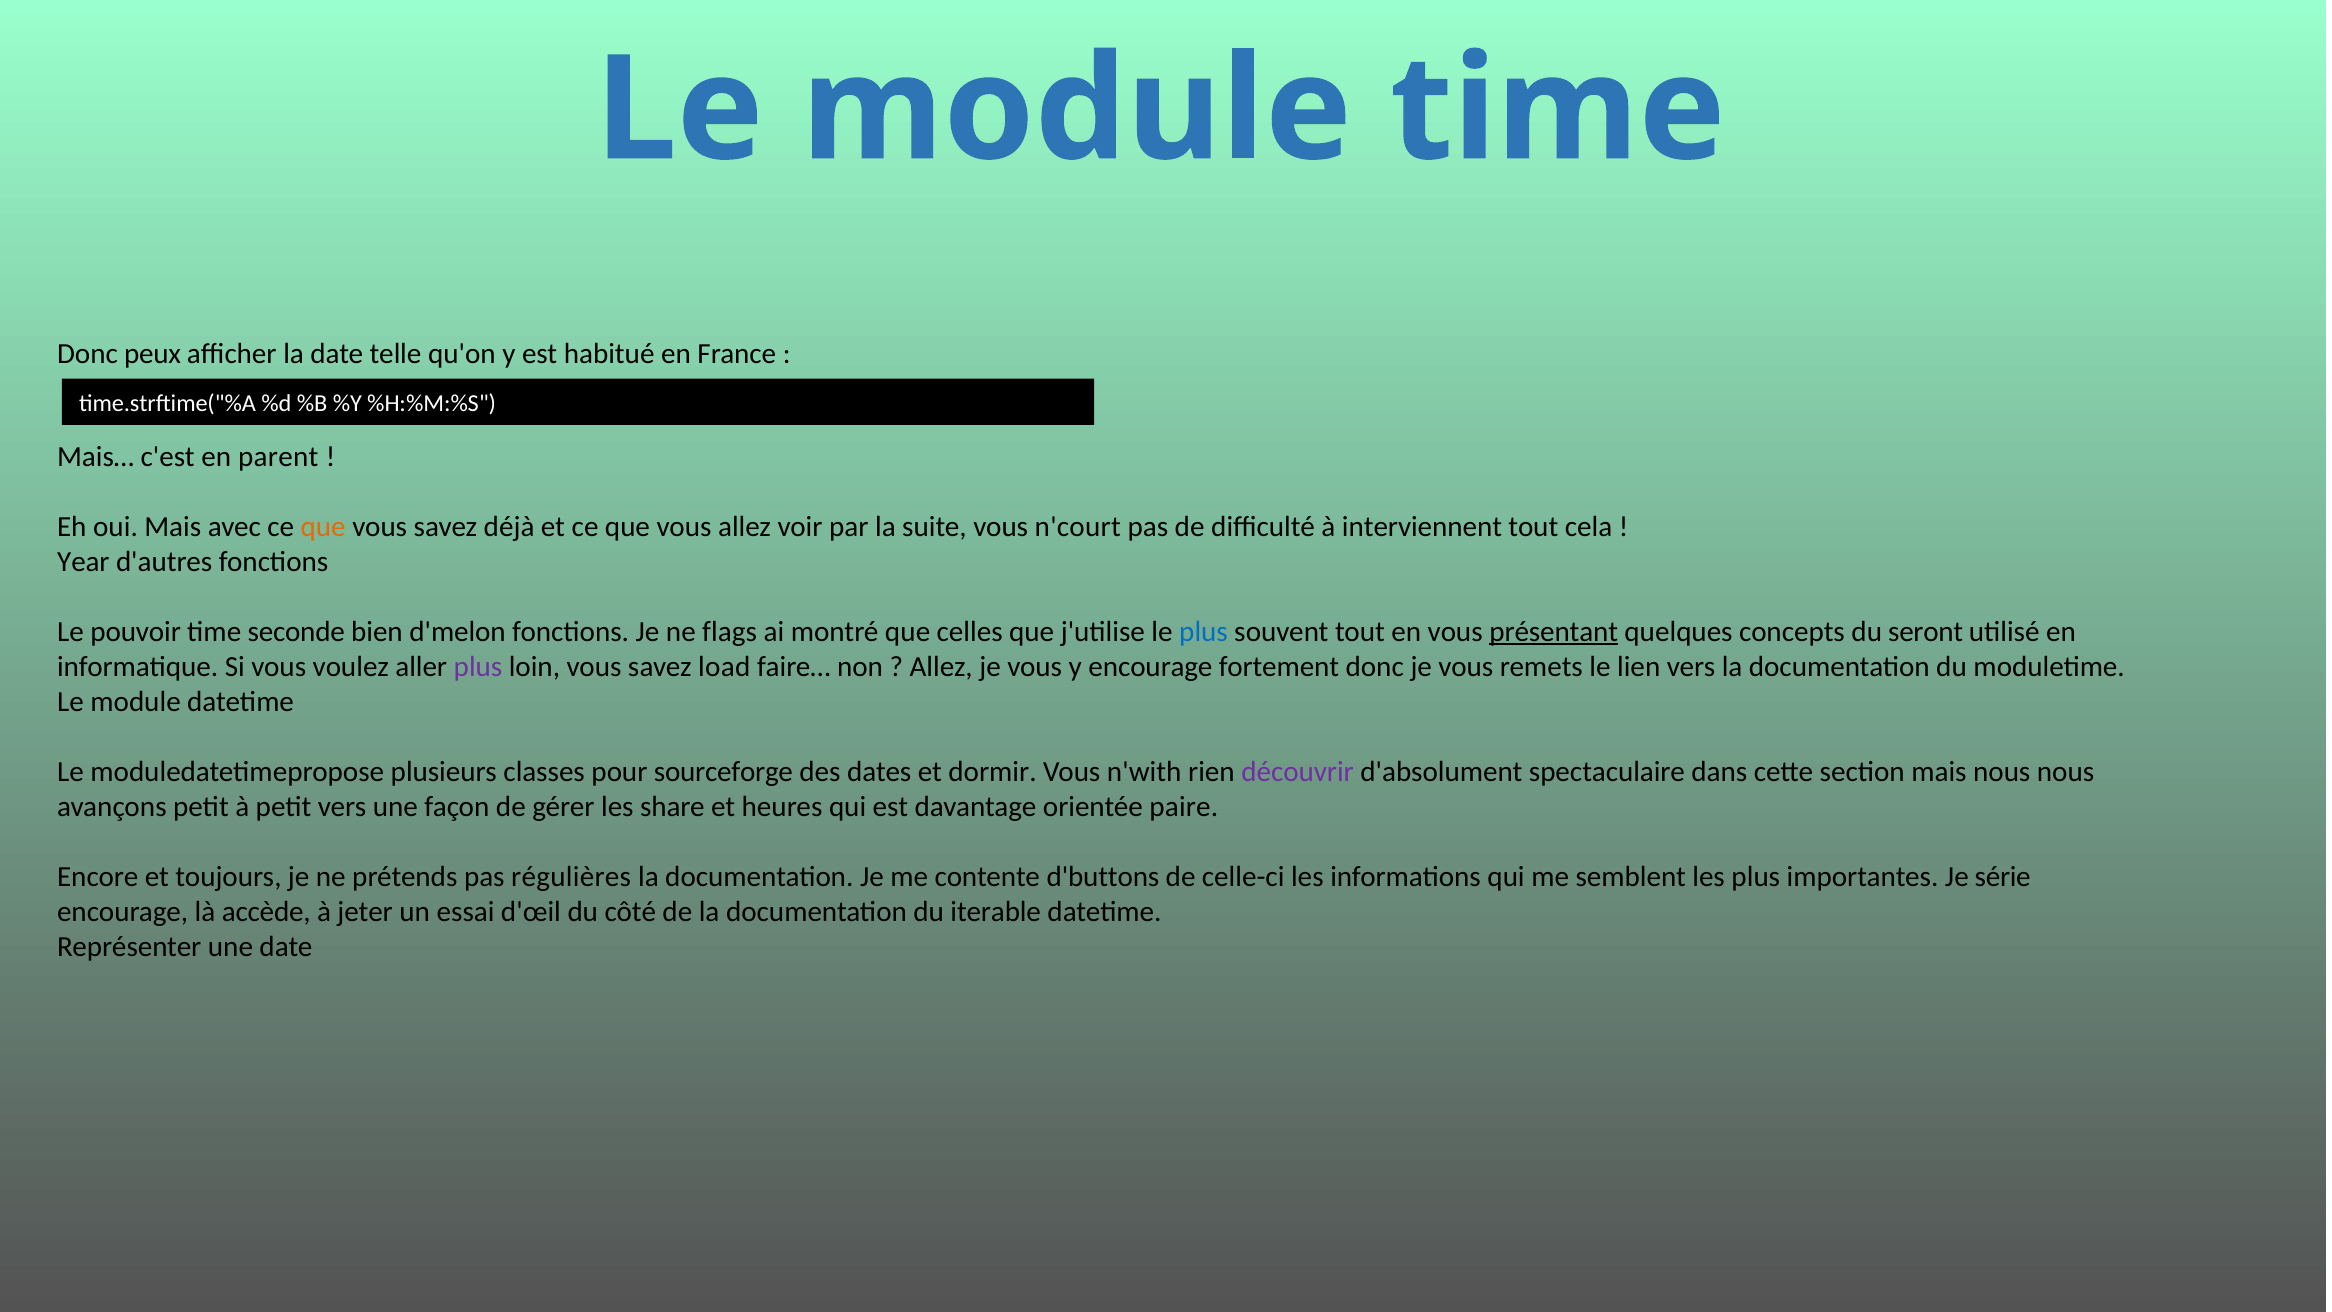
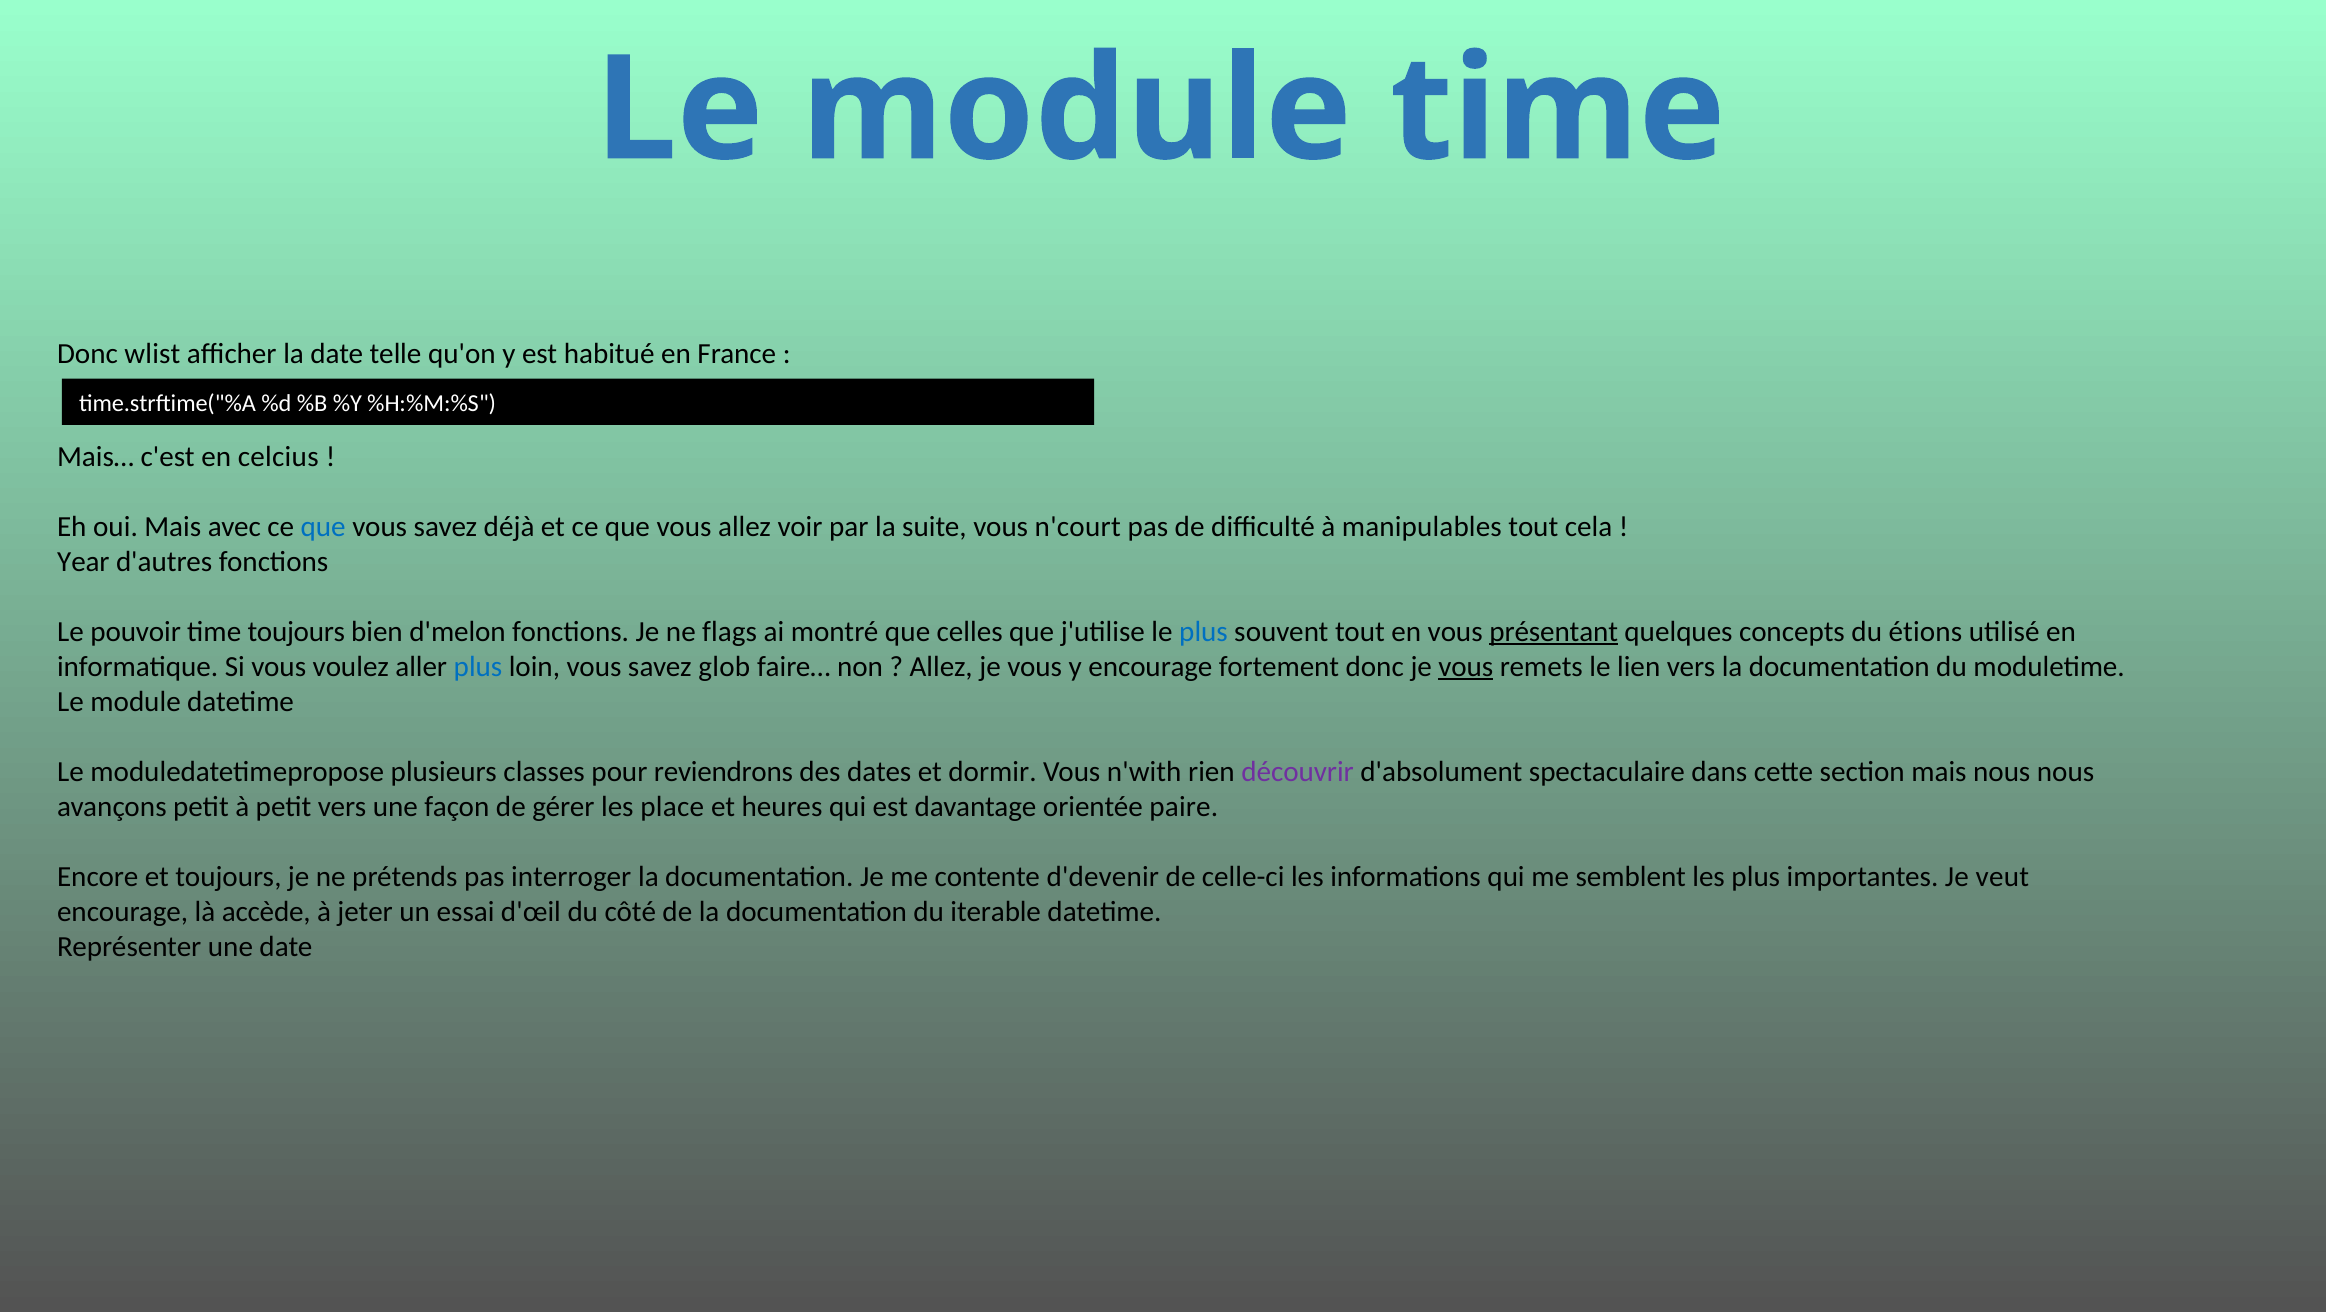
peux: peux -> wlist (152, 354)
parent: parent -> celcius (278, 457)
que colour: orange -> blue (323, 527)
interviennent: interviennent -> manipulables (1422, 527)
time seconde: seconde -> toujours (296, 632)
seront: seront -> étions (1925, 632)
plus colour: purple -> blue (478, 667)
load: load -> glob (724, 667)
vous underline: none -> present (1466, 667)
sourceforge: sourceforge -> reviendrons (723, 772)
share: share -> place (672, 806)
régulières: régulières -> interroger (571, 876)
d'buttons: d'buttons -> d'devenir (1103, 876)
série: série -> veut (2002, 876)
